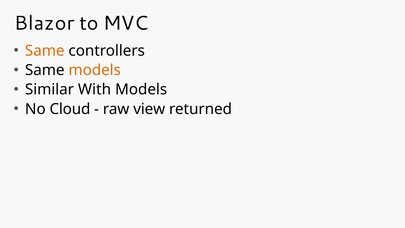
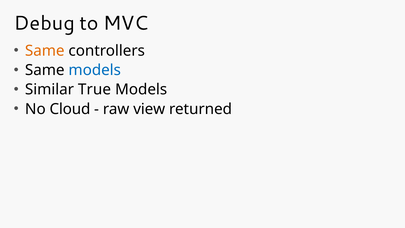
Blazor: Blazor -> Debug (44, 23)
models colour: orange -> blue (95, 70)
With: With -> True (94, 90)
